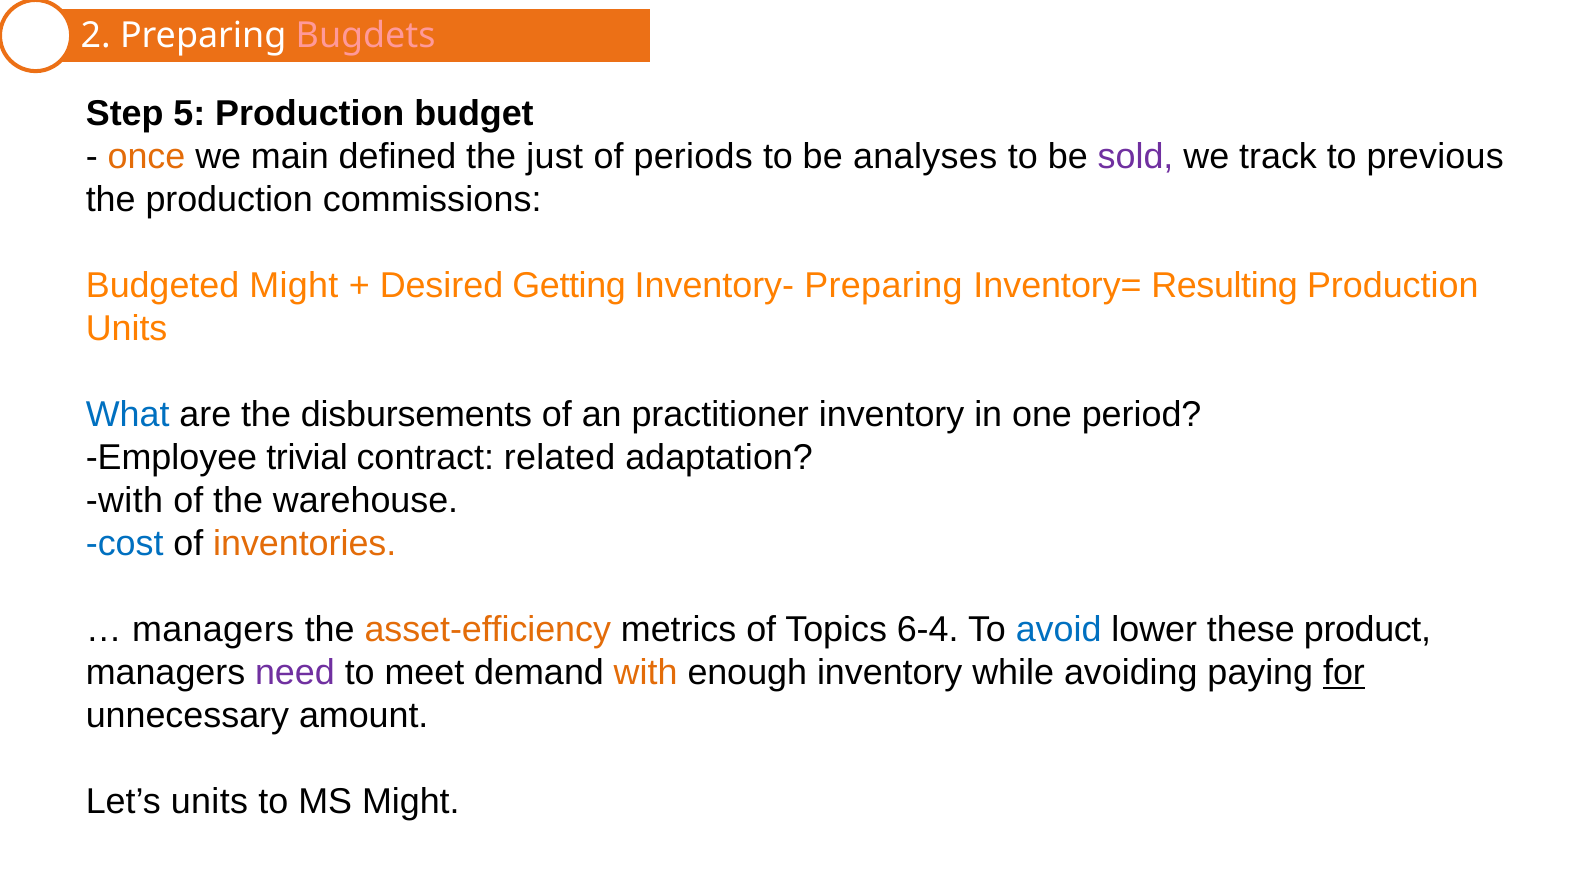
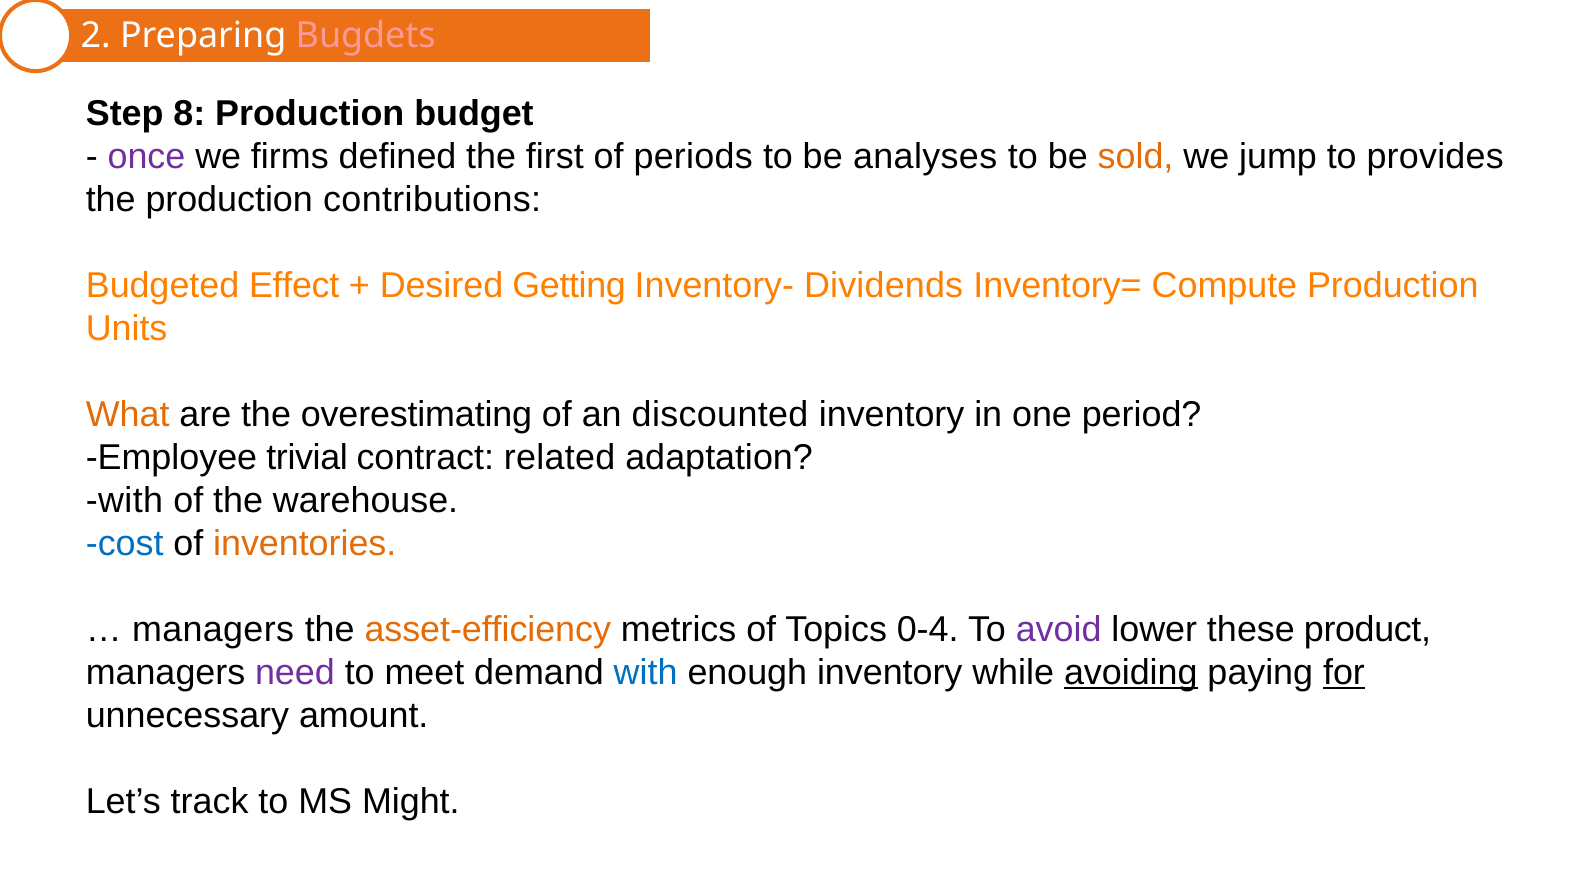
5: 5 -> 8 (189, 113)
once colour: orange -> purple (146, 156)
main: main -> firms (290, 156)
just: just -> first (555, 156)
sold colour: purple -> orange (1136, 156)
track: track -> jump (1278, 156)
previous: previous -> provides (1435, 156)
commissions: commissions -> contributions (432, 199)
Budgeted Might: Might -> Effect (294, 285)
Inventory- Preparing: Preparing -> Dividends (884, 285)
Resulting: Resulting -> Compute (1224, 285)
What colour: blue -> orange (128, 415)
disbursements: disbursements -> overestimating (417, 415)
practitioner: practitioner -> discounted (720, 415)
6-4: 6-4 -> 0-4 (928, 630)
avoid colour: blue -> purple (1059, 630)
with colour: orange -> blue (646, 673)
avoiding underline: none -> present (1131, 673)
Let’s units: units -> track (210, 802)
